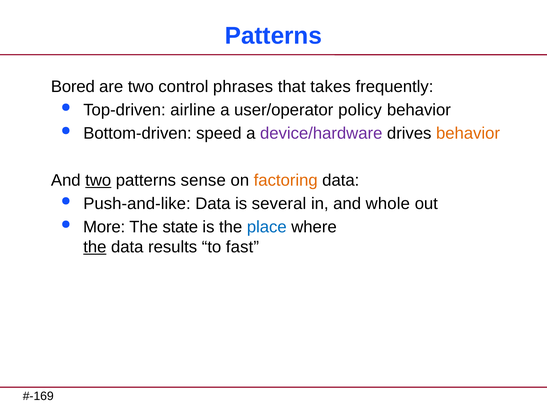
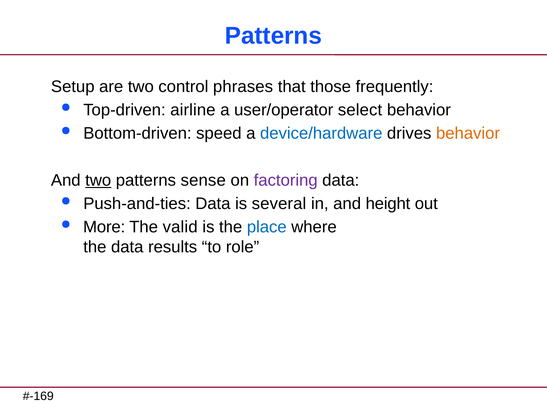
Bored: Bored -> Setup (73, 87)
takes: takes -> those (331, 87)
policy: policy -> select (360, 110)
device/hardware colour: purple -> blue (321, 134)
factoring colour: orange -> purple (286, 180)
Push-and-like: Push-and-like -> Push-and-ties (137, 204)
whole: whole -> height (388, 204)
state: state -> valid (180, 227)
the underline: present -> none (95, 247)
fast: fast -> role (243, 247)
